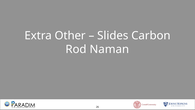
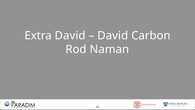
Extra Other: Other -> David (70, 36)
Slides: Slides -> David (113, 36)
